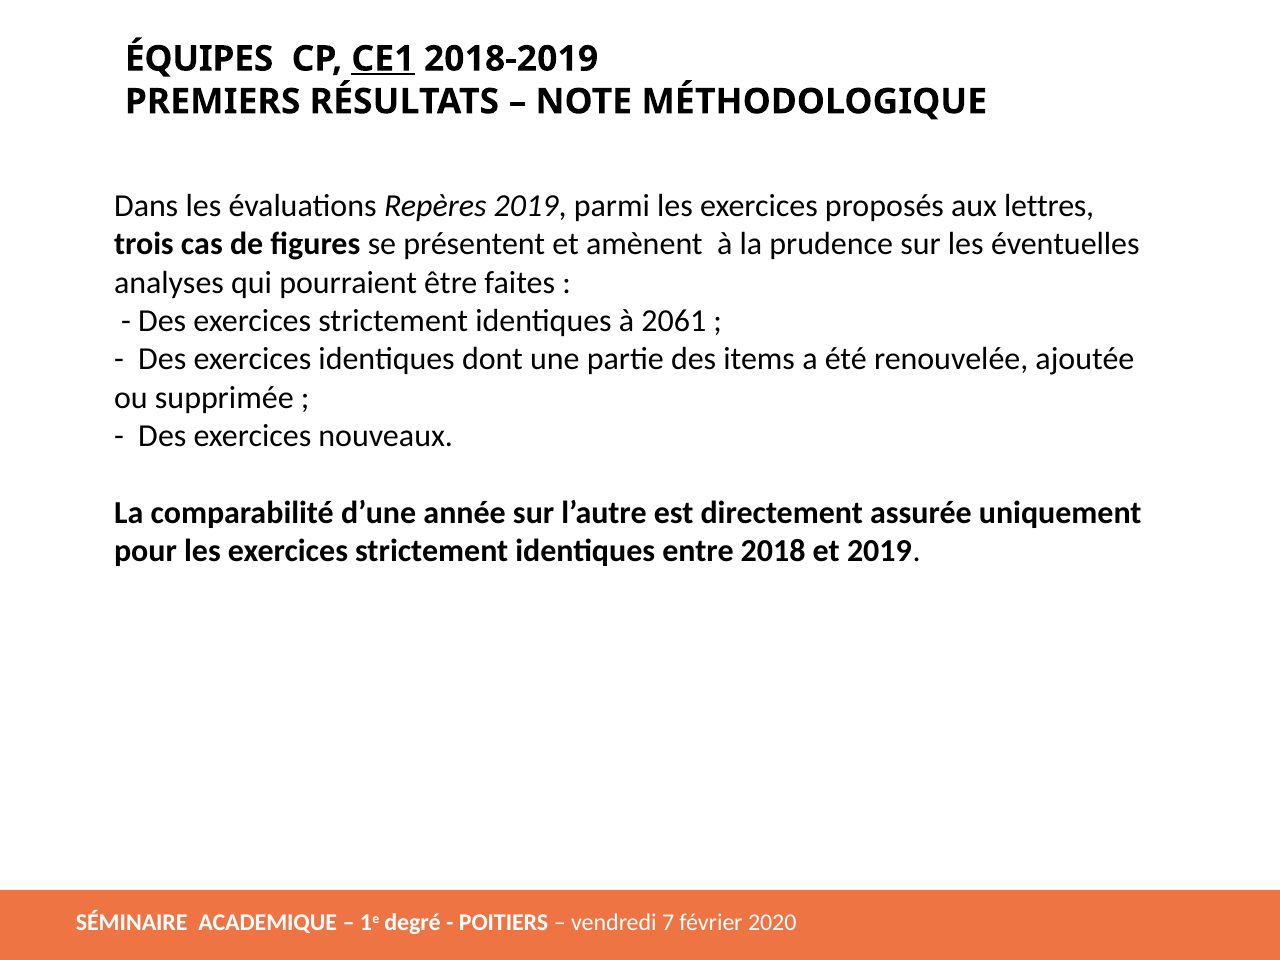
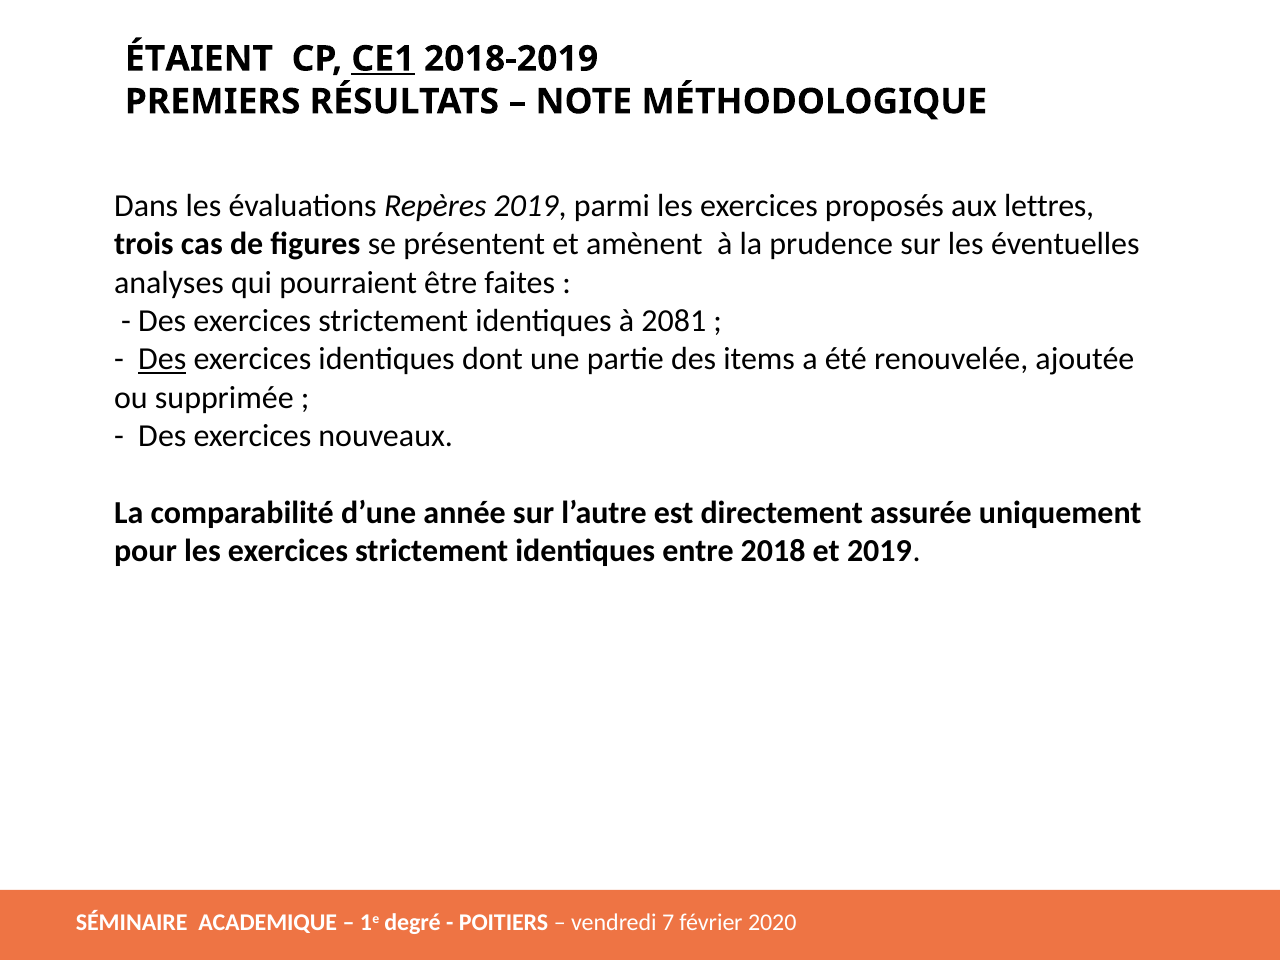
ÉQUIPES: ÉQUIPES -> ÉTAIENT (199, 59)
2061: 2061 -> 2081 (674, 321)
Des underline: none -> present (162, 359)
